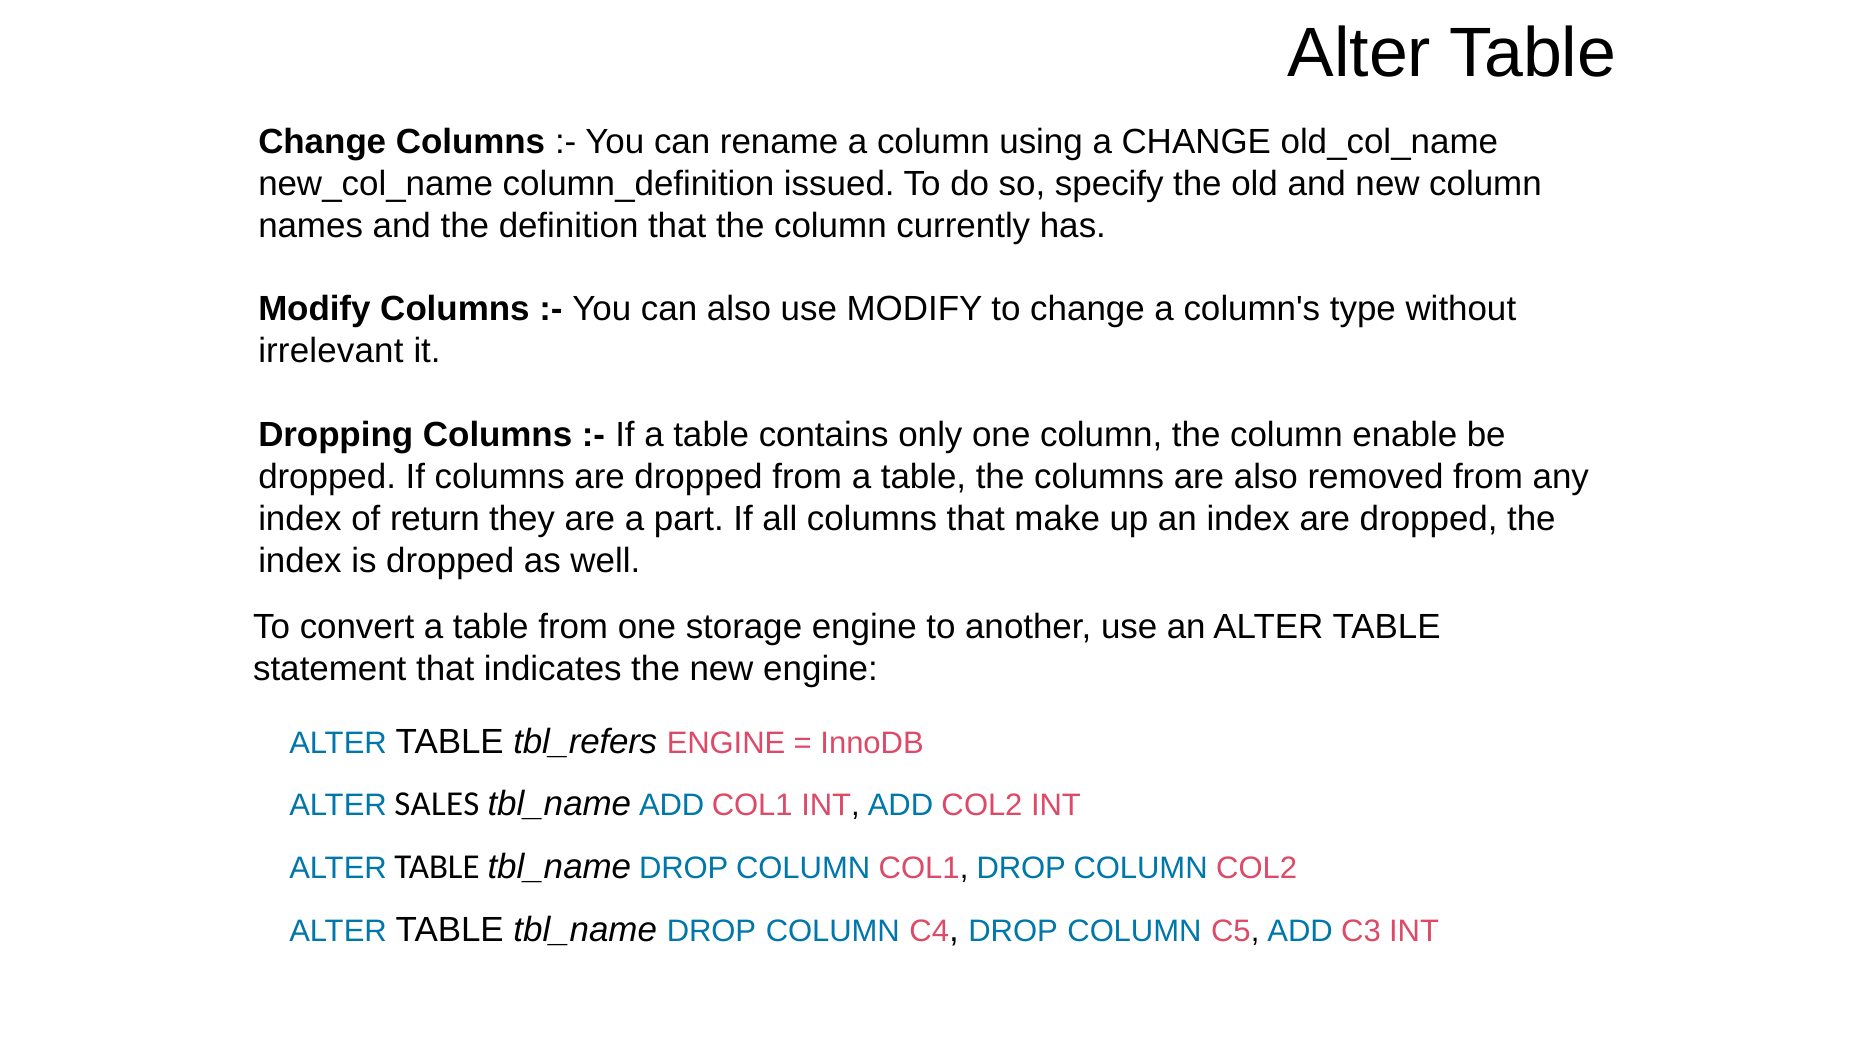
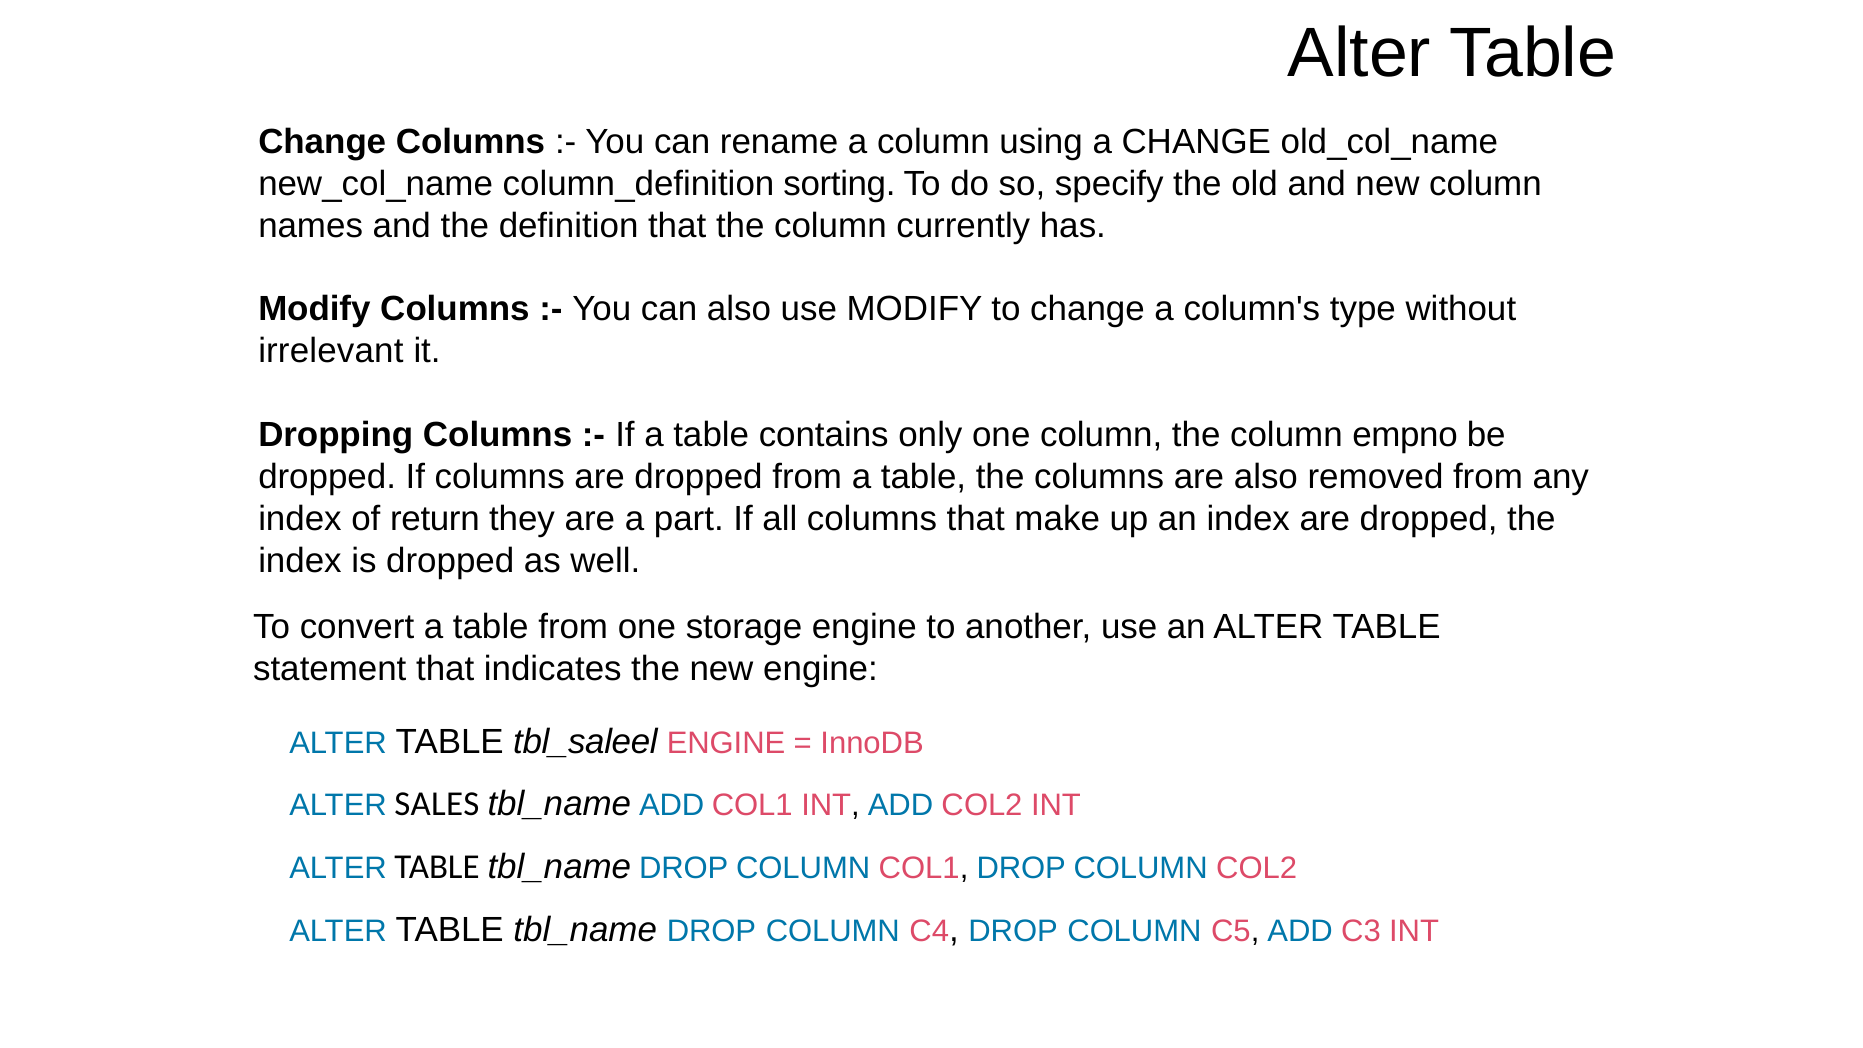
issued: issued -> sorting (839, 184)
enable: enable -> empno (1405, 435)
tbl_refers: tbl_refers -> tbl_saleel (585, 742)
